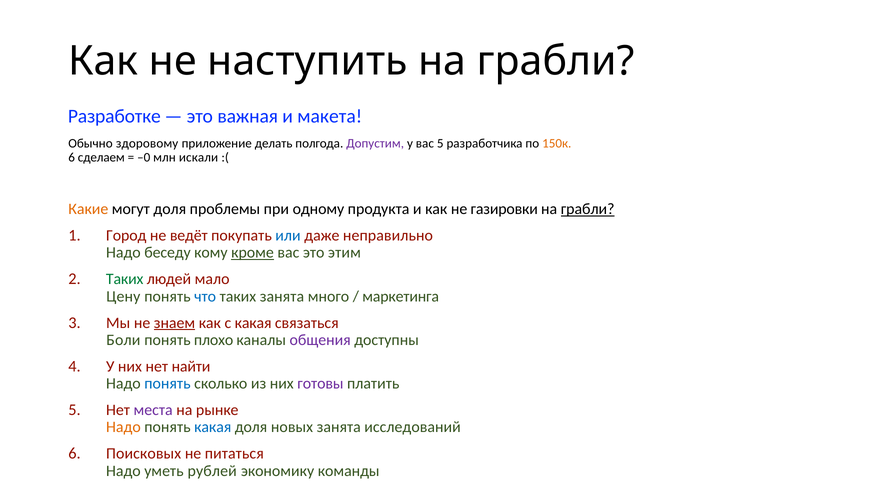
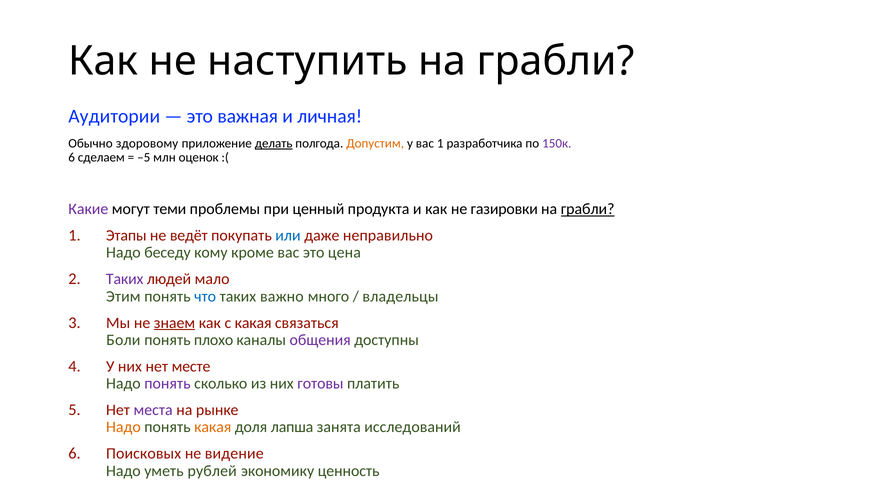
Разработке: Разработке -> Аудитории (114, 116)
макета: макета -> личная (330, 116)
делать underline: none -> present (274, 143)
Допустим colour: purple -> orange (375, 143)
вас 5: 5 -> 1 (440, 143)
150к colour: orange -> purple (557, 143)
–0: –0 -> –5 (144, 158)
искали: искали -> оценок (199, 158)
Какие colour: orange -> purple (88, 209)
могут доля: доля -> теми (170, 209)
одному: одному -> ценный (318, 209)
Город: Город -> Этапы (126, 236)
кроме underline: present -> none (253, 253)
этим: этим -> цена (344, 253)
Таких colour: green -> purple (125, 279)
Цену: Цену -> Этим (123, 296)
таких занята: занята -> важно (282, 296)
маркетинга: маркетинга -> владельцы (401, 296)
найти: найти -> месте (191, 366)
понять colour: blue -> purple (167, 384)
какая colour: blue -> orange (213, 427)
новых: новых -> лапша (292, 427)
питаться: питаться -> видение (234, 454)
команды: команды -> ценность (349, 471)
